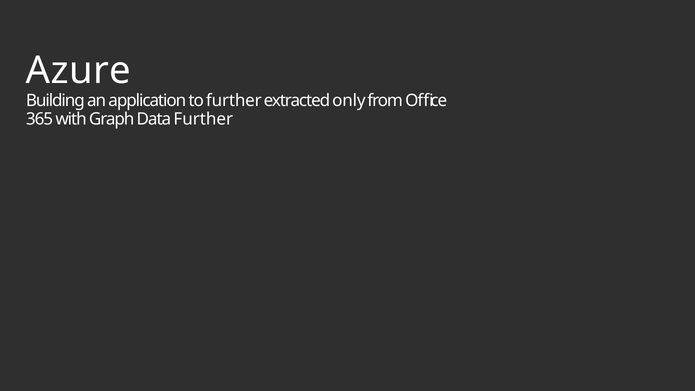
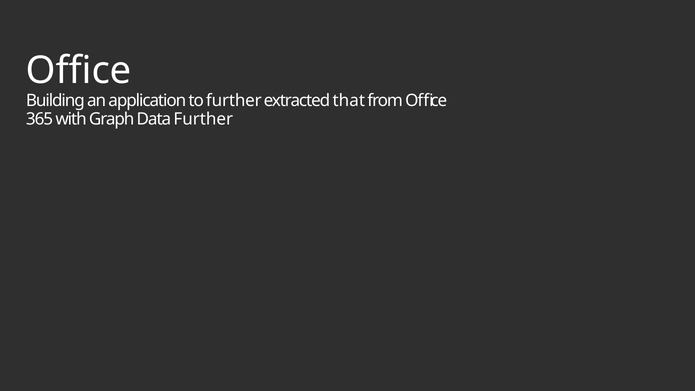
Azure: Azure -> Office (79, 71)
only: only -> that (349, 101)
